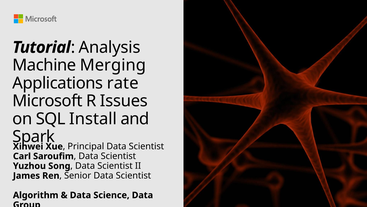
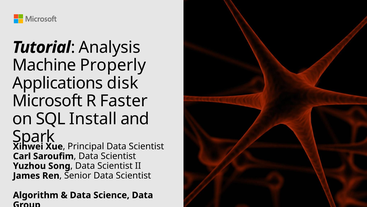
Merging: Merging -> Properly (113, 65)
rate: rate -> disk (123, 83)
Issues: Issues -> Faster (124, 101)
